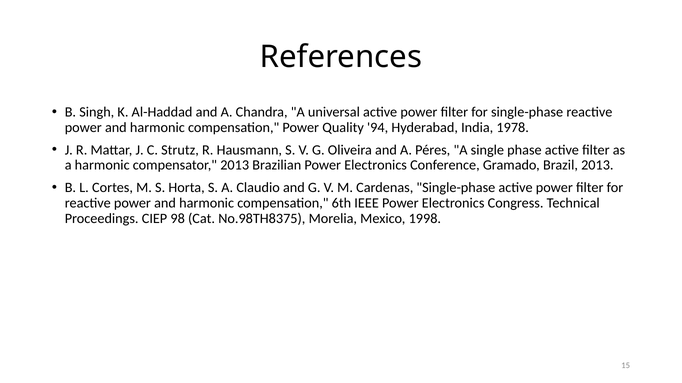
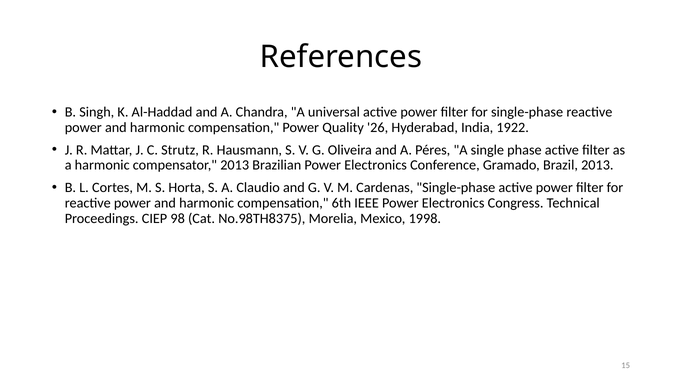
94: 94 -> 26 (378, 128)
1978: 1978 -> 1922 (513, 128)
